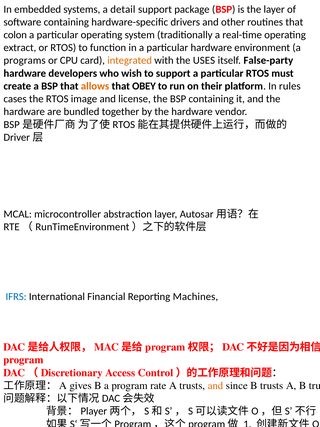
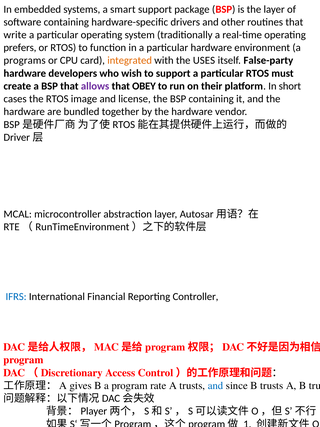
detail: detail -> smart (123, 9)
colon: colon -> write (15, 35)
extract: extract -> prefers (20, 48)
allows colour: orange -> purple (95, 86)
rules: rules -> short (290, 86)
Machines: Machines -> Controller (196, 296)
and colour: orange -> blue (216, 385)
